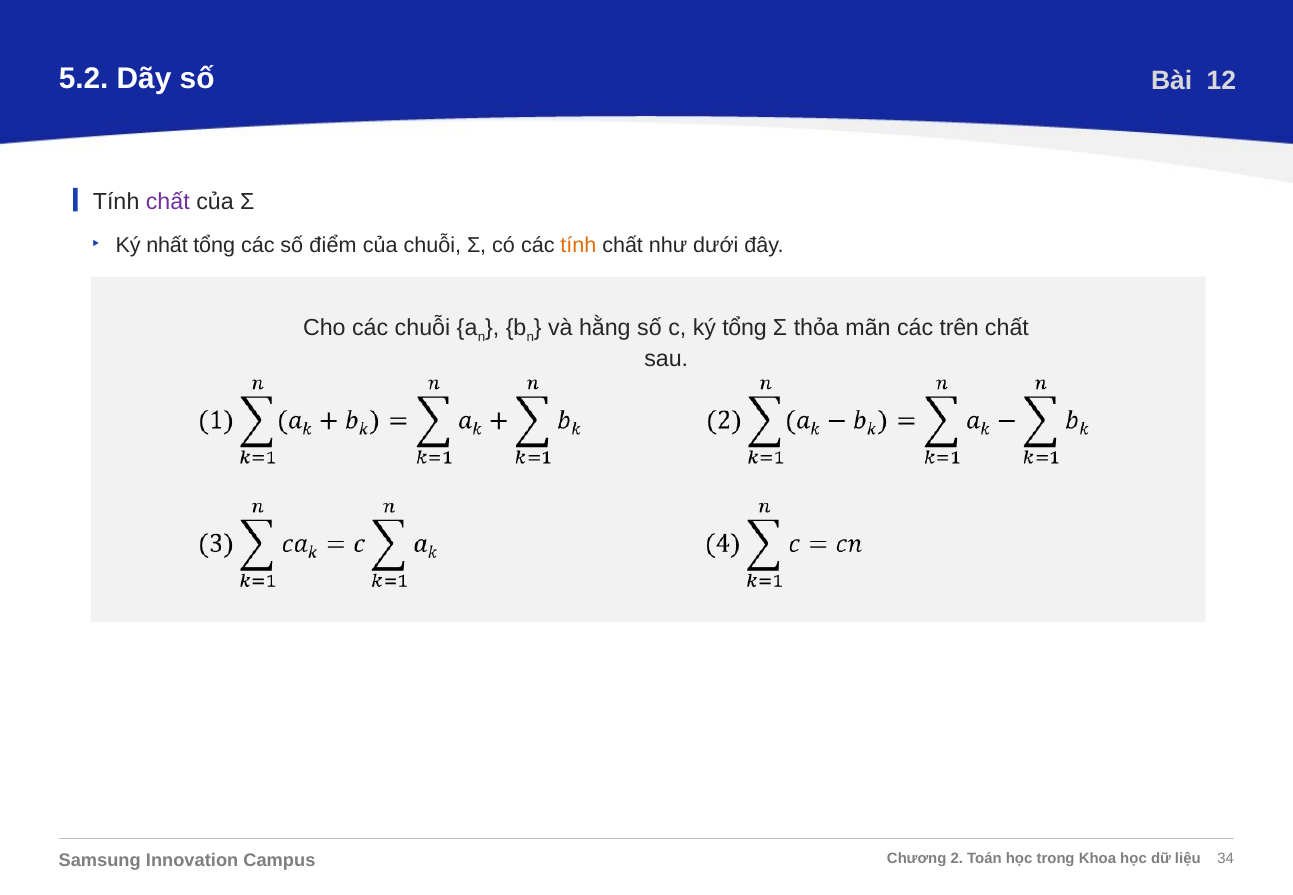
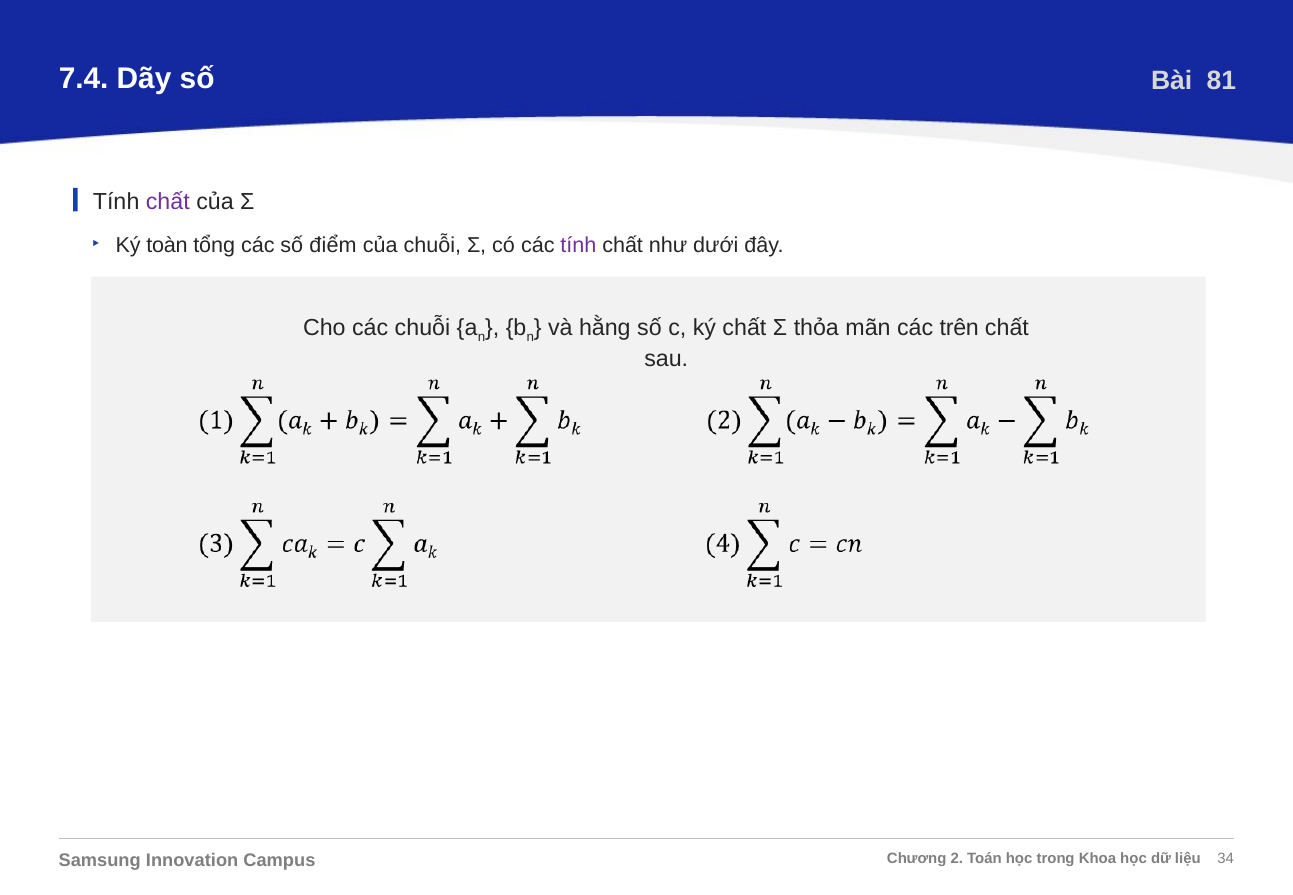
5.2: 5.2 -> 7.4 (84, 79)
12: 12 -> 81 (1221, 81)
nhất: nhất -> toàn (167, 246)
tính colour: orange -> purple (578, 246)
ký tổng: tổng -> chất (744, 328)
